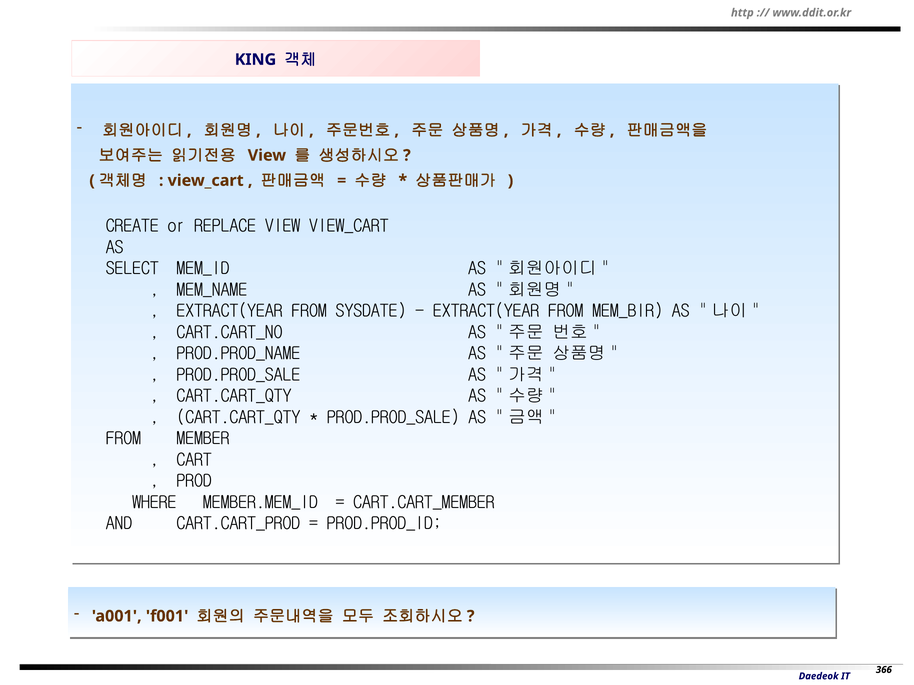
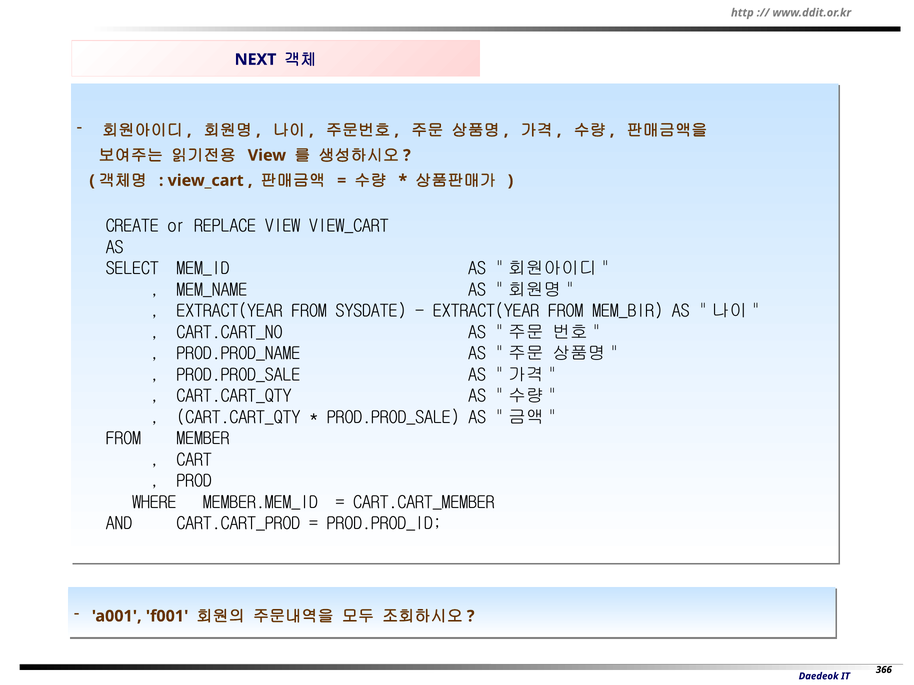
KING: KING -> NEXT (255, 60)
